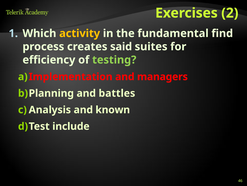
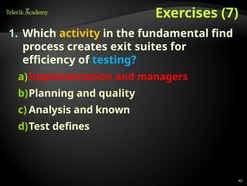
2: 2 -> 7 (230, 13)
said: said -> exit (121, 46)
testing colour: light green -> light blue (114, 60)
battles: battles -> quality (117, 93)
include: include -> defines (71, 126)
